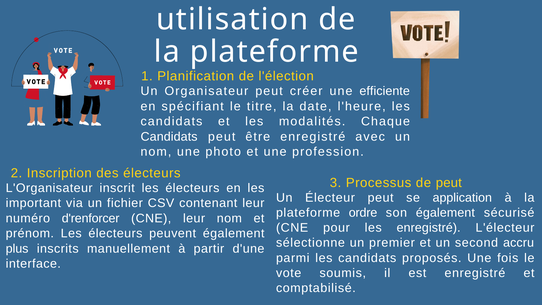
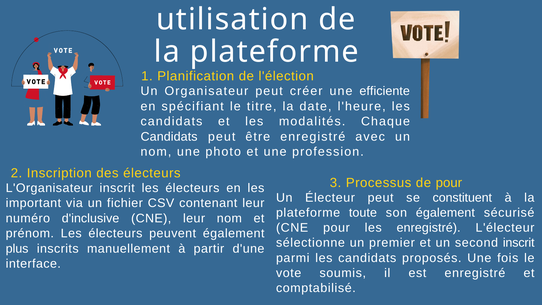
de peut: peut -> pour (449, 183)
application: application -> constituent (462, 198)
ordre: ordre -> toute (363, 213)
d'renforcer: d'renforcer -> d'inclusive (91, 218)
second accru: accru -> inscrit (519, 243)
